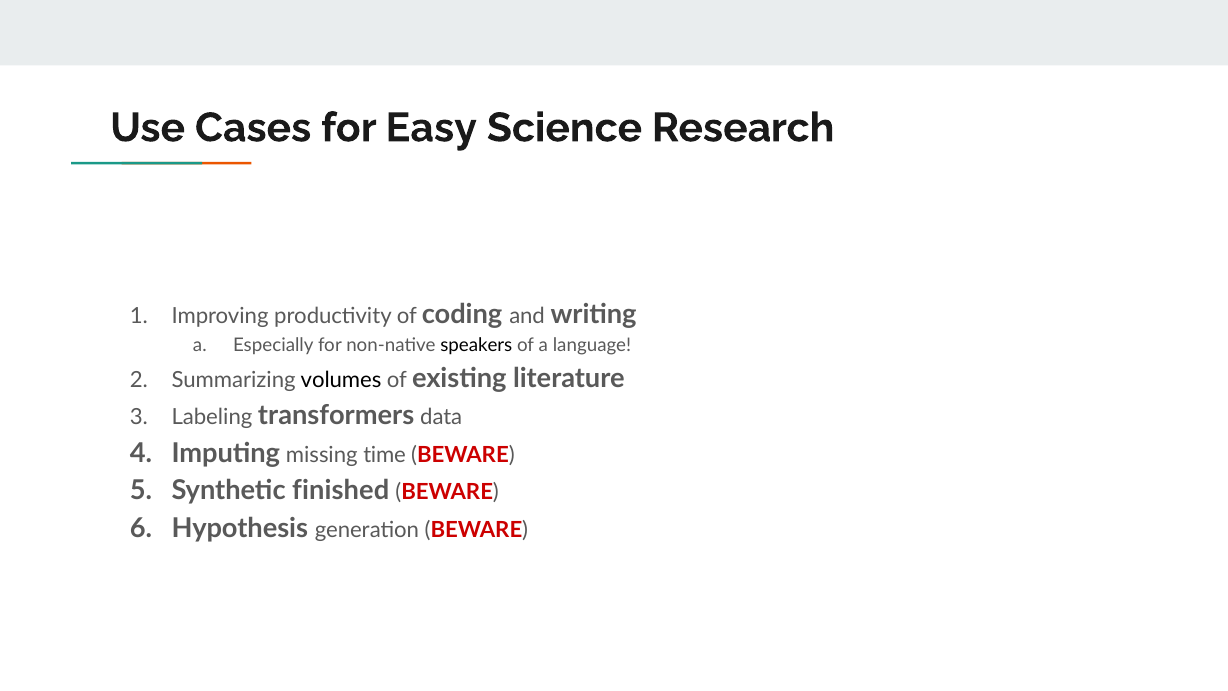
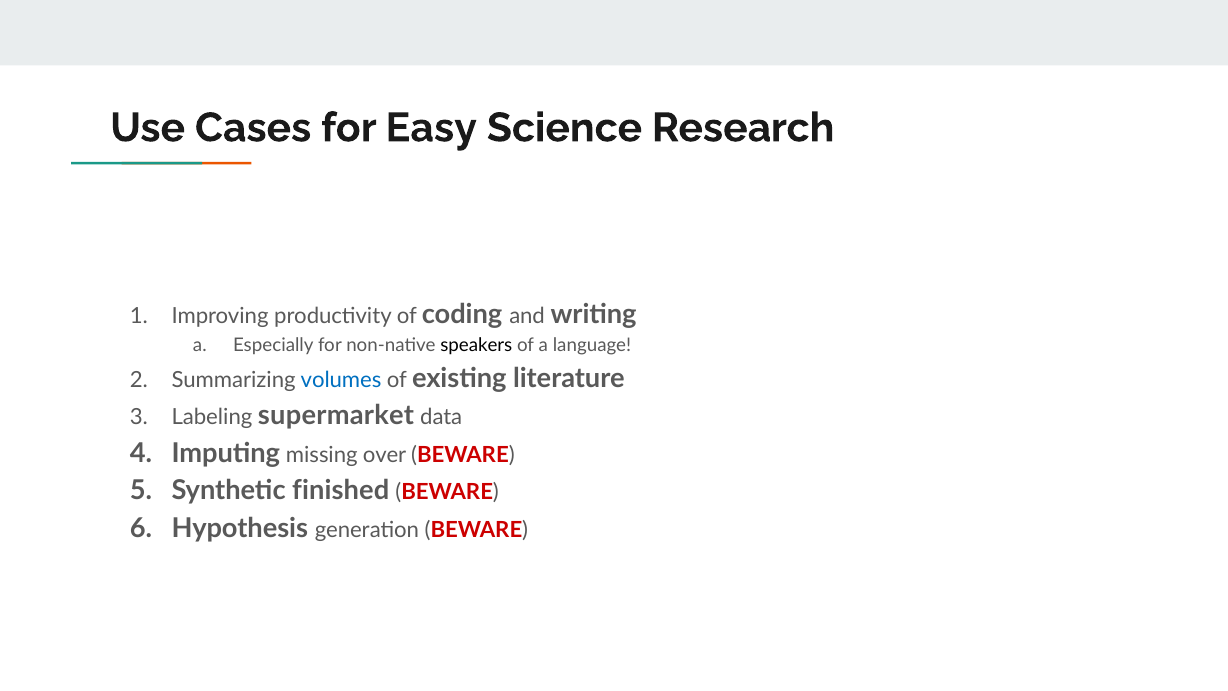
volumes colour: black -> blue (341, 380)
transformers: transformers -> supermarket (336, 416)
time: time -> over (385, 455)
